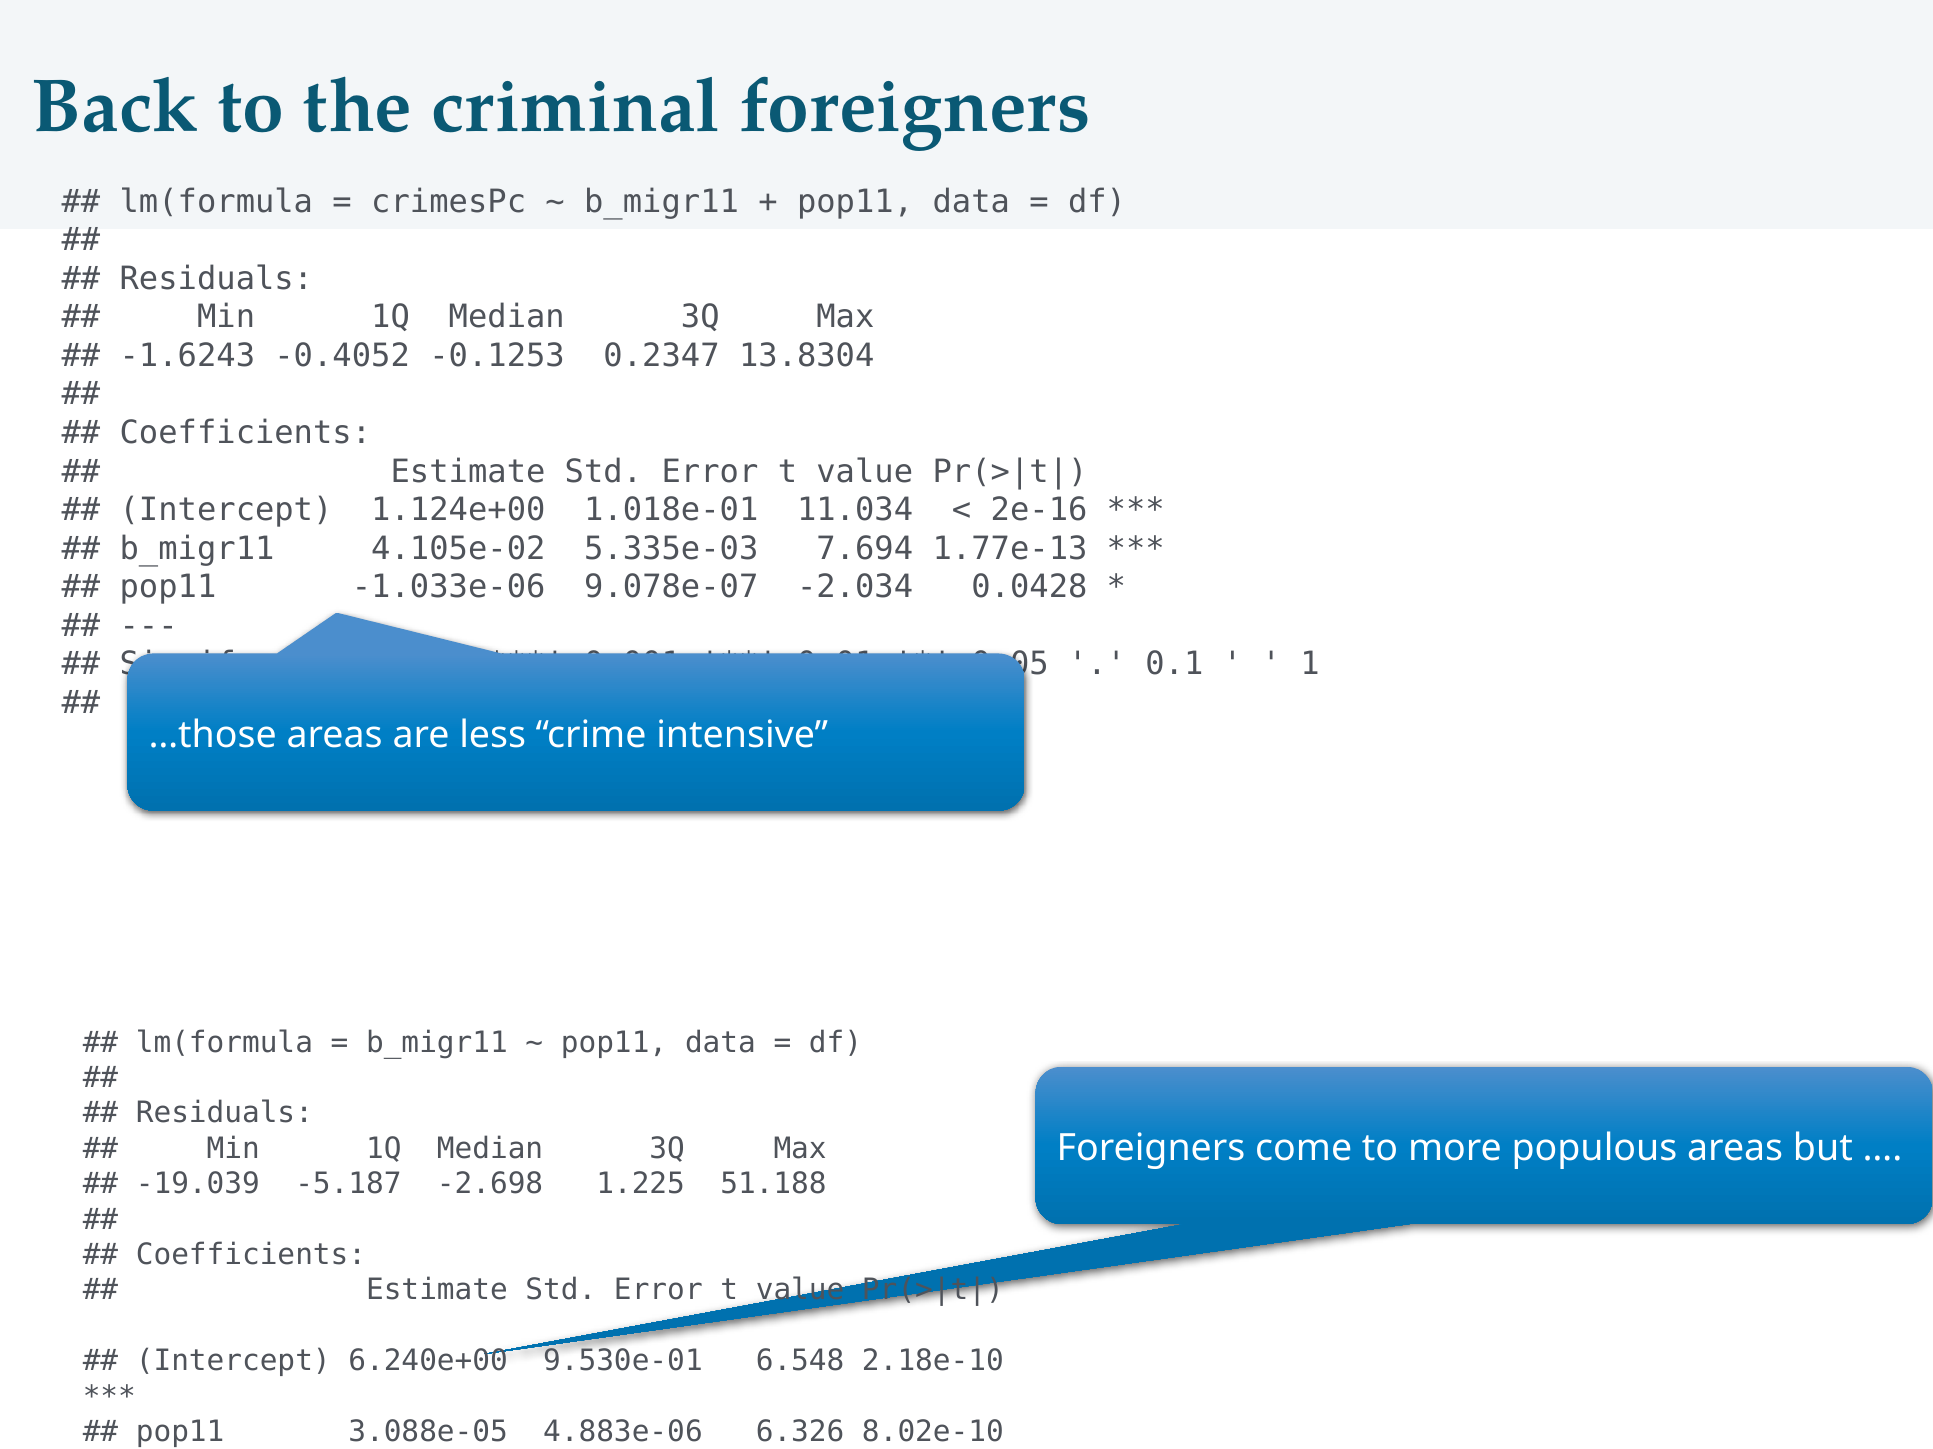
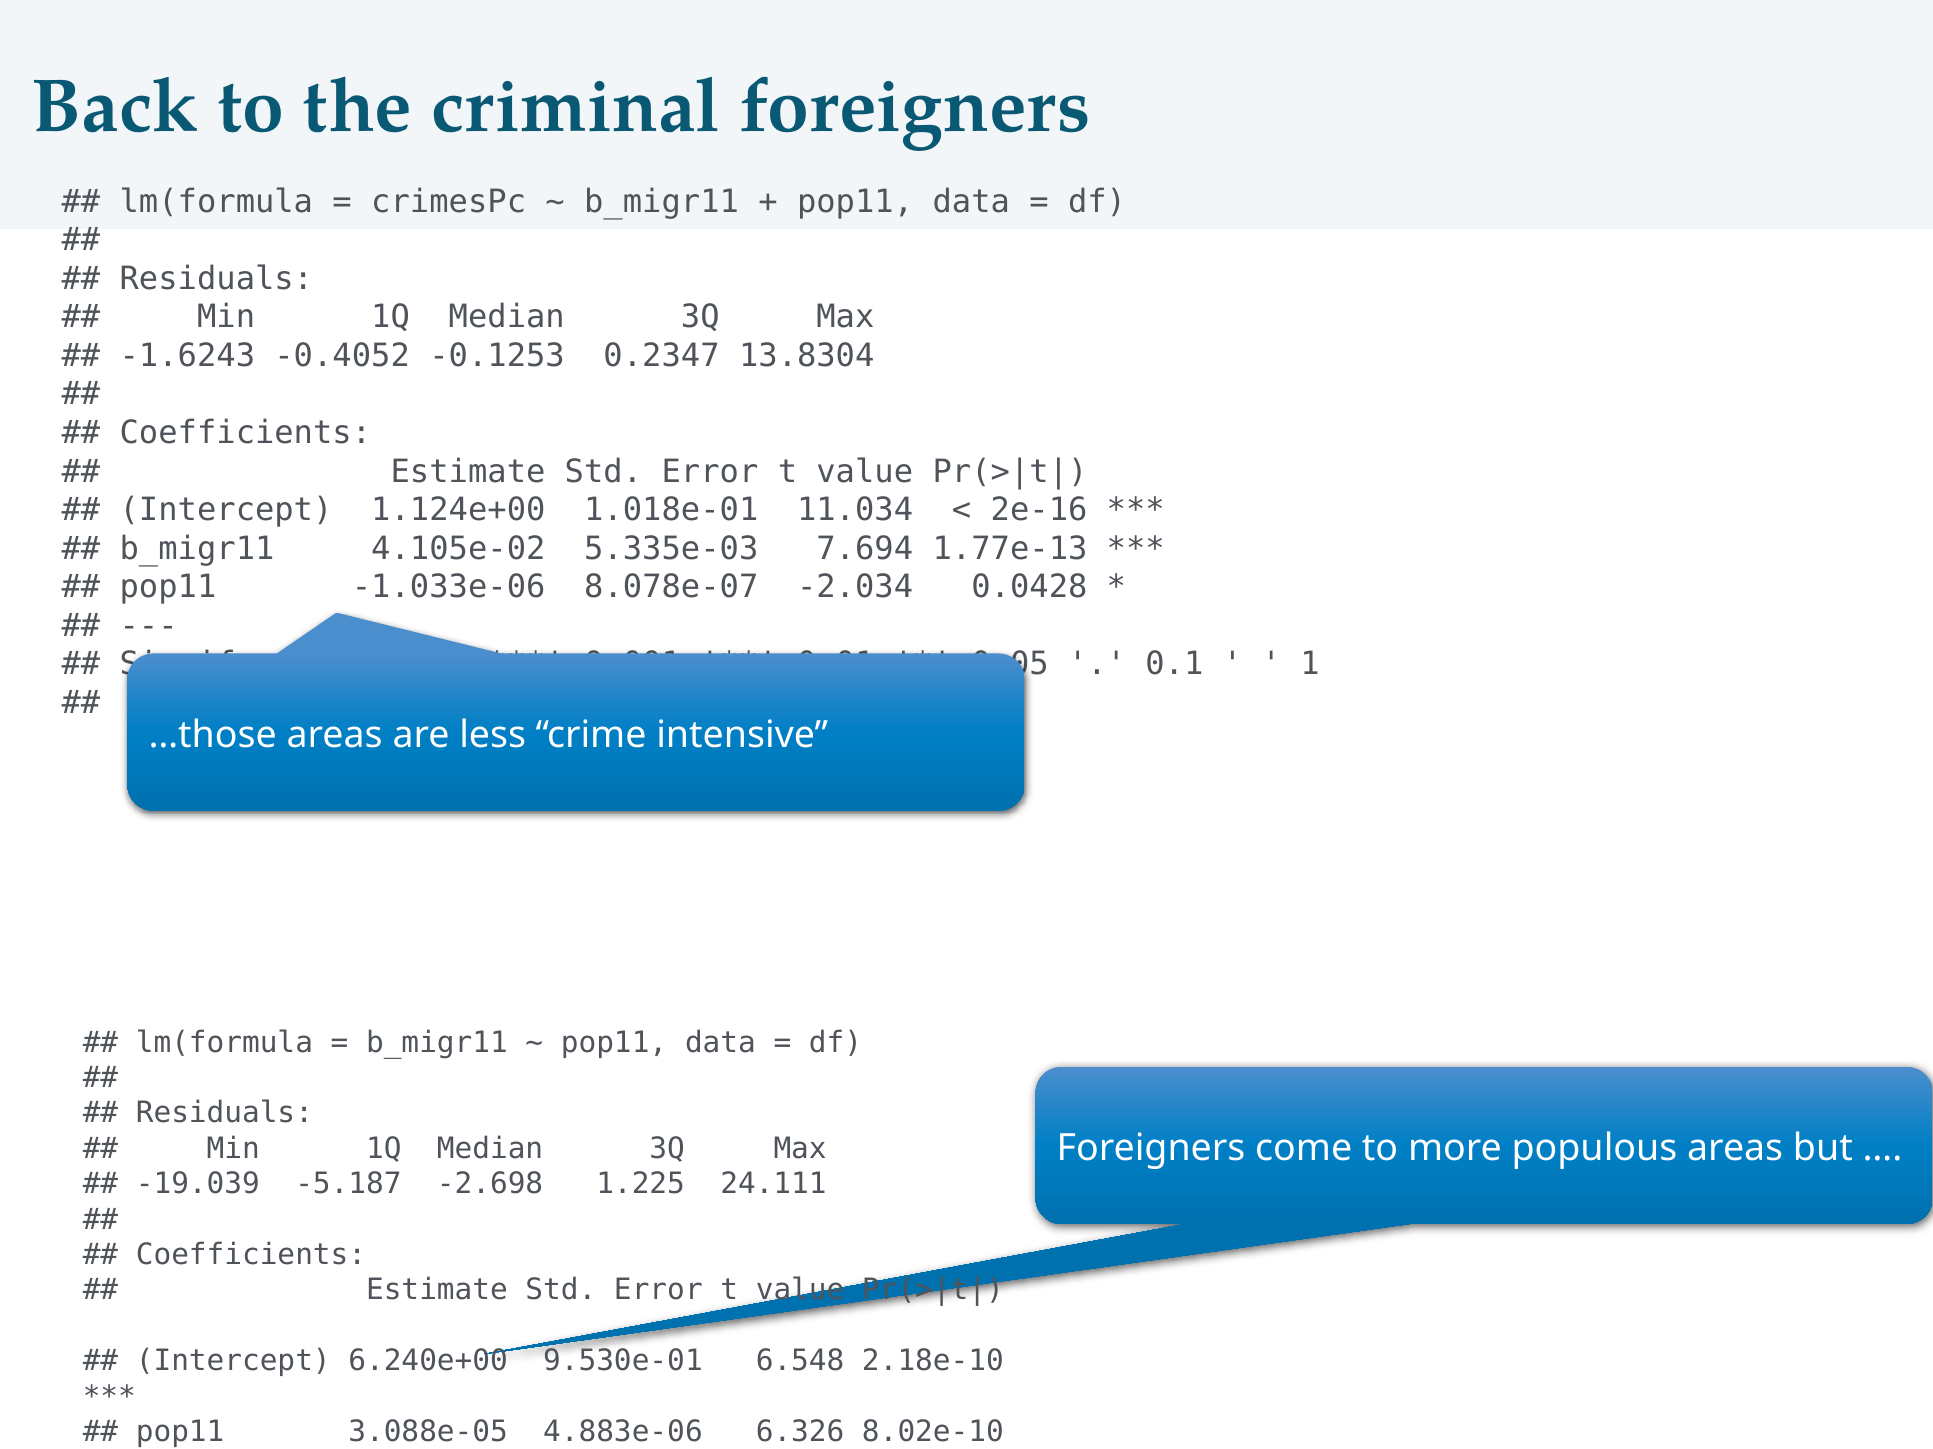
9.078e-07: 9.078e-07 -> 8.078e-07 (671, 587)
51.188: 51.188 -> 24.111 (773, 1184)
